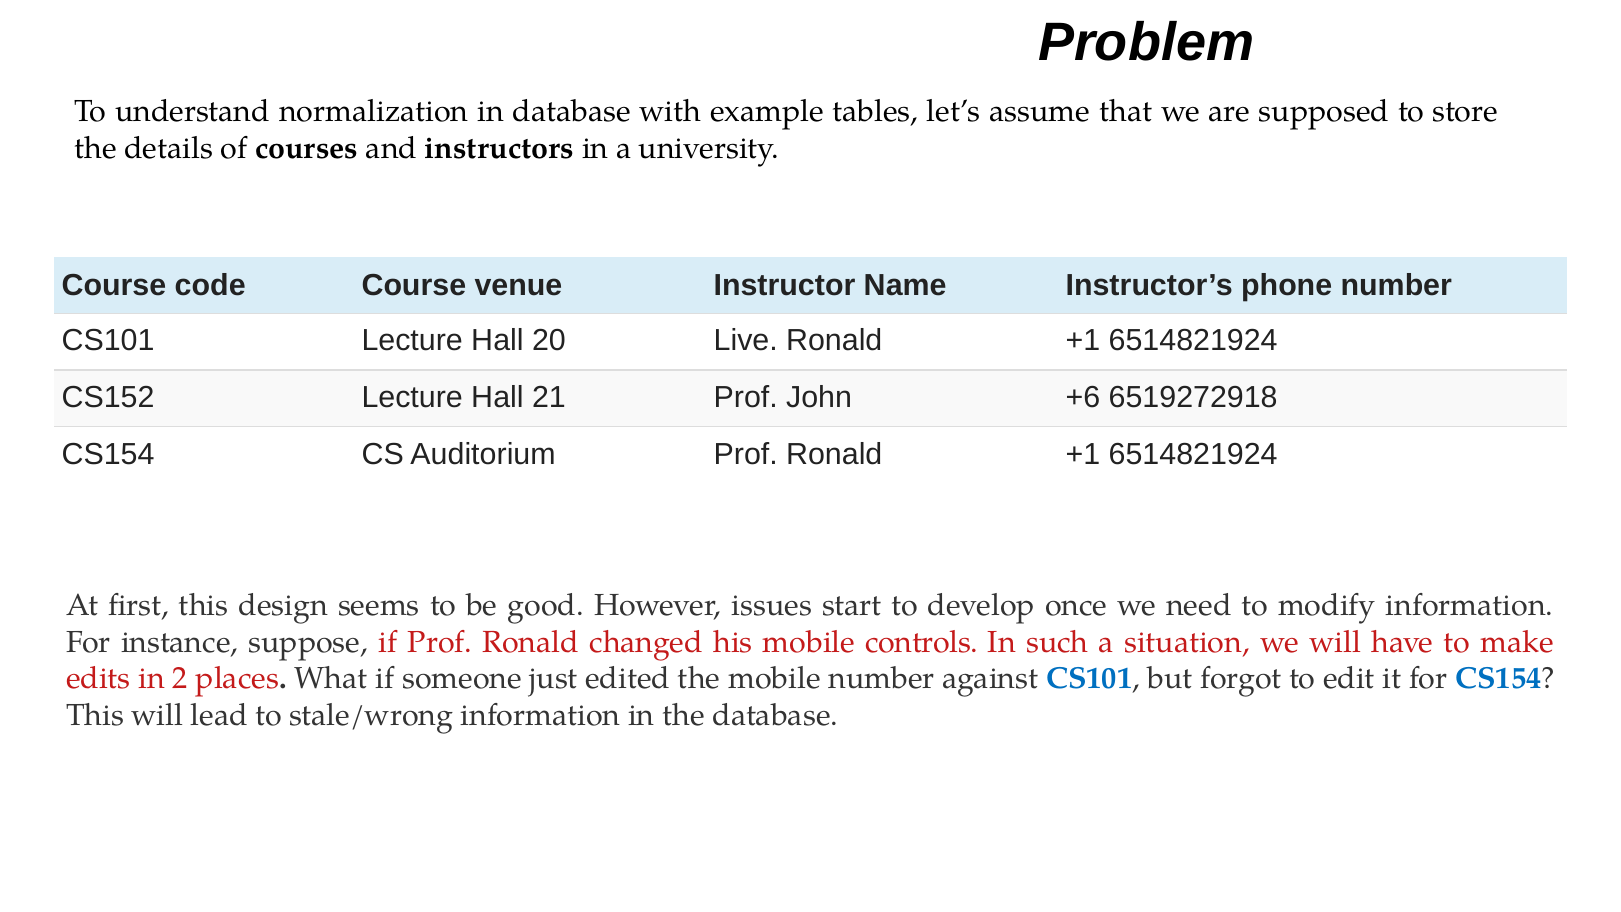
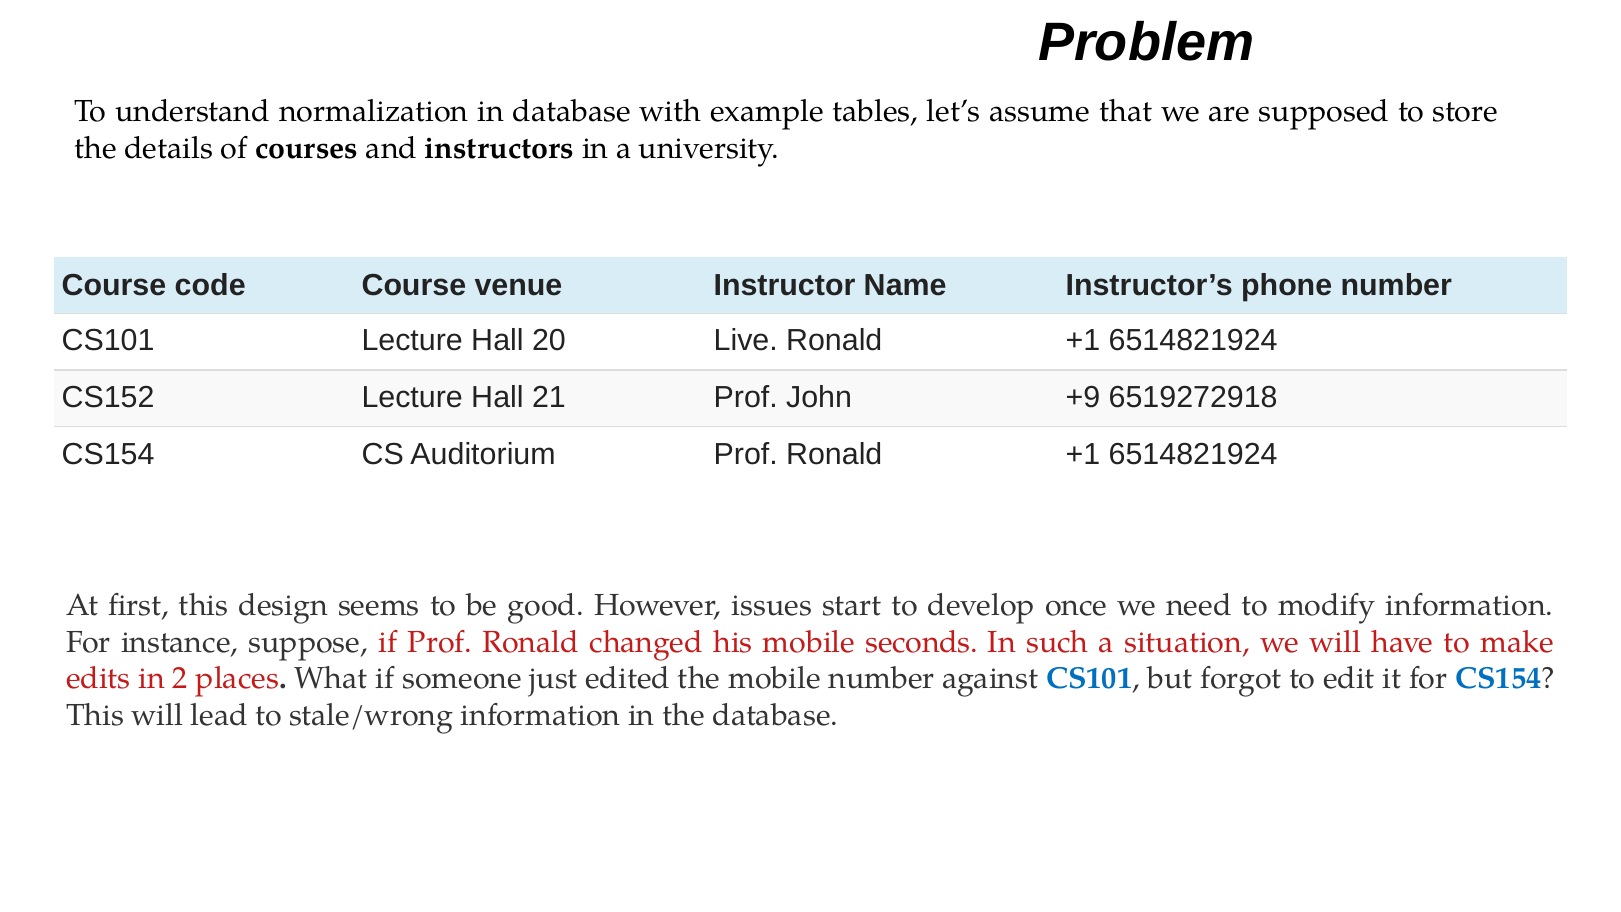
+6: +6 -> +9 (1083, 398)
controls: controls -> seconds (922, 642)
